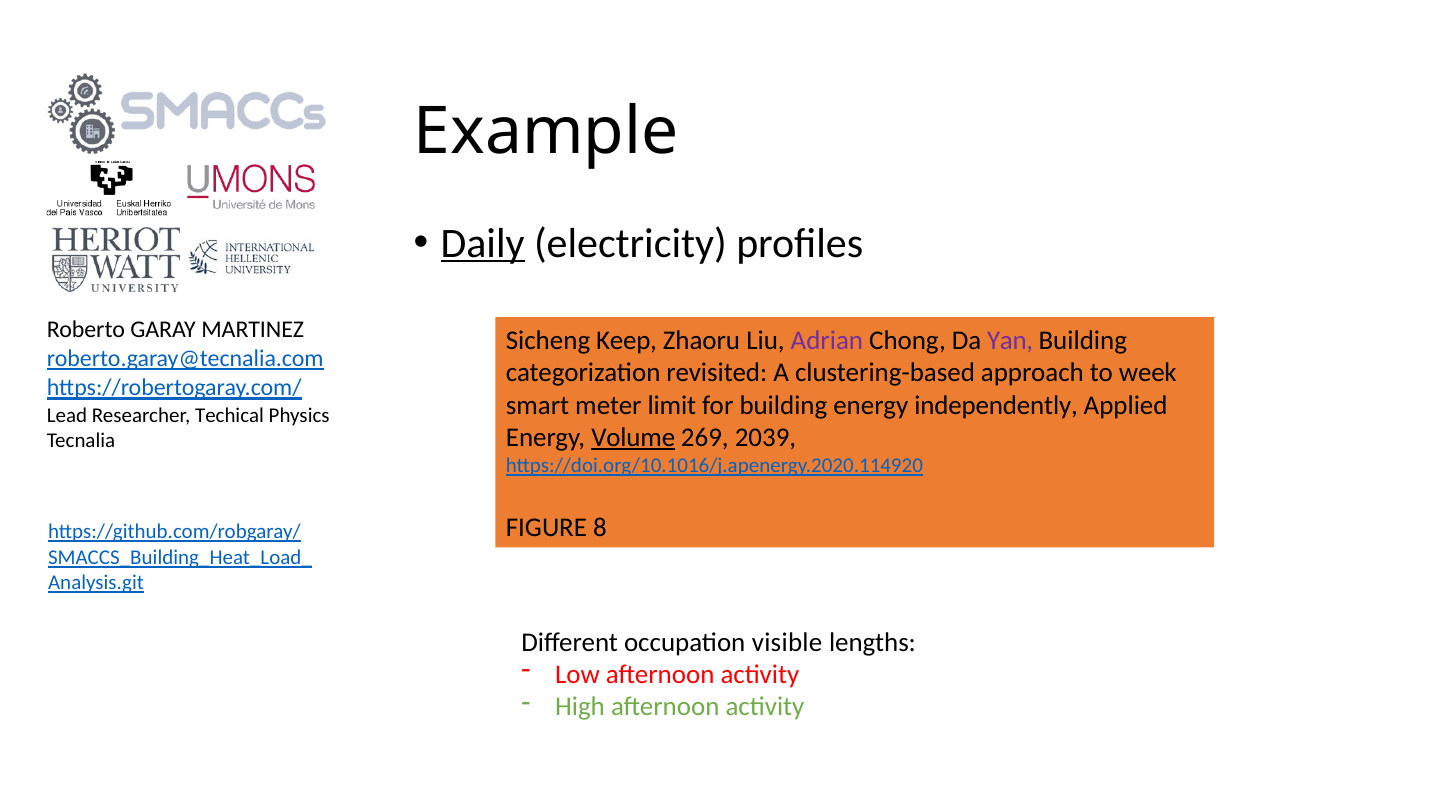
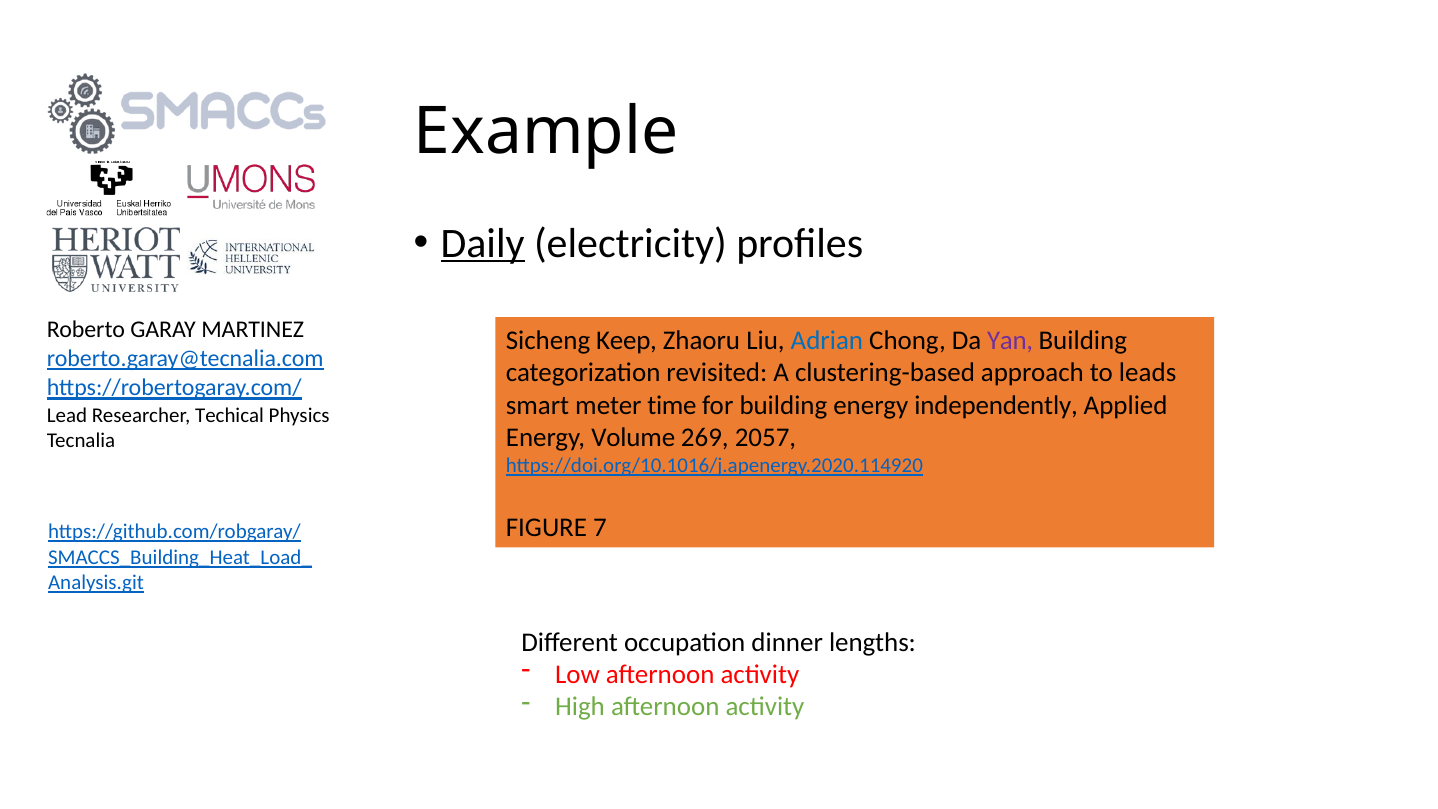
Adrian colour: purple -> blue (827, 340)
week: week -> leads (1148, 373)
limit: limit -> time (672, 405)
Volume underline: present -> none (633, 437)
2039: 2039 -> 2057 (765, 437)
8: 8 -> 7 (600, 528)
visible: visible -> dinner (787, 642)
